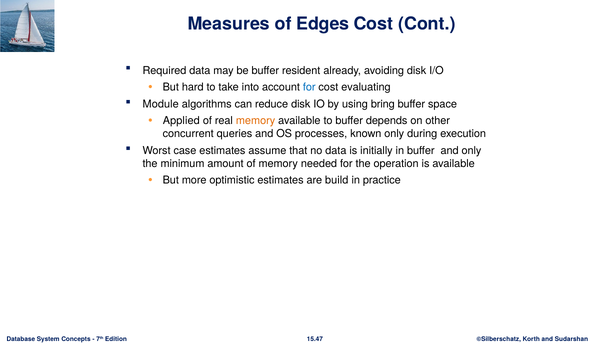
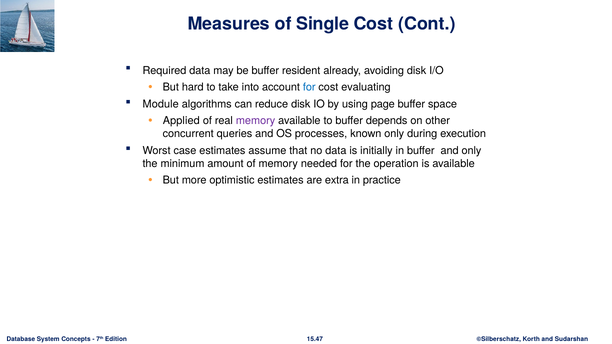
Edges: Edges -> Single (323, 24)
bring: bring -> page (383, 104)
memory colour: orange -> purple (256, 121)
build: build -> extra (337, 180)
